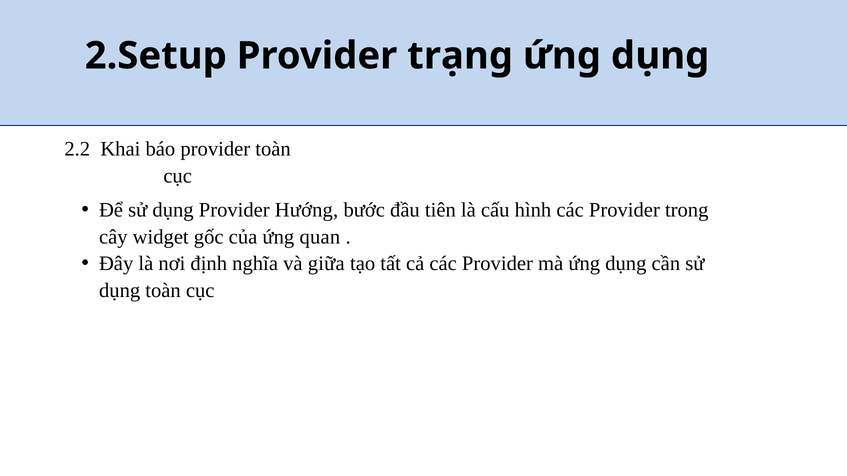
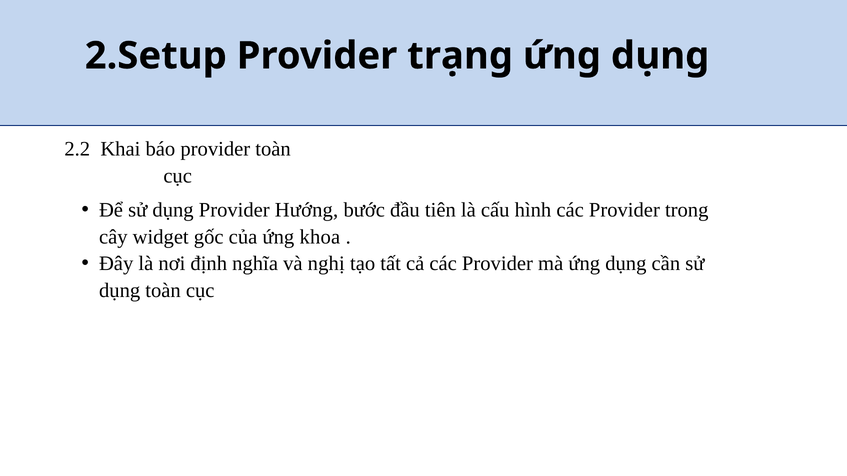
quan: quan -> khoa (320, 237)
giữa: giữa -> nghị (326, 264)
